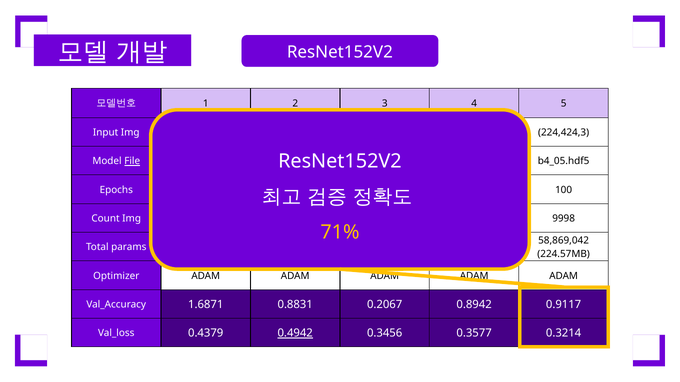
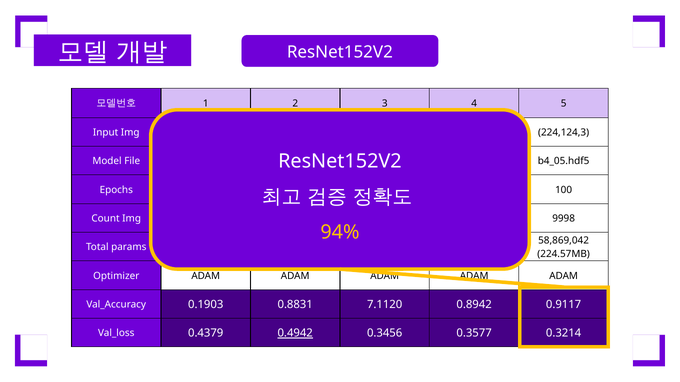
224,424,3: 224,424,3 -> 224,124,3 (564, 133)
File underline: present -> none (132, 161)
71%: 71% -> 94% (340, 233)
1.6871: 1.6871 -> 0.1903 (206, 305)
0.2067: 0.2067 -> 7.1120 (385, 305)
